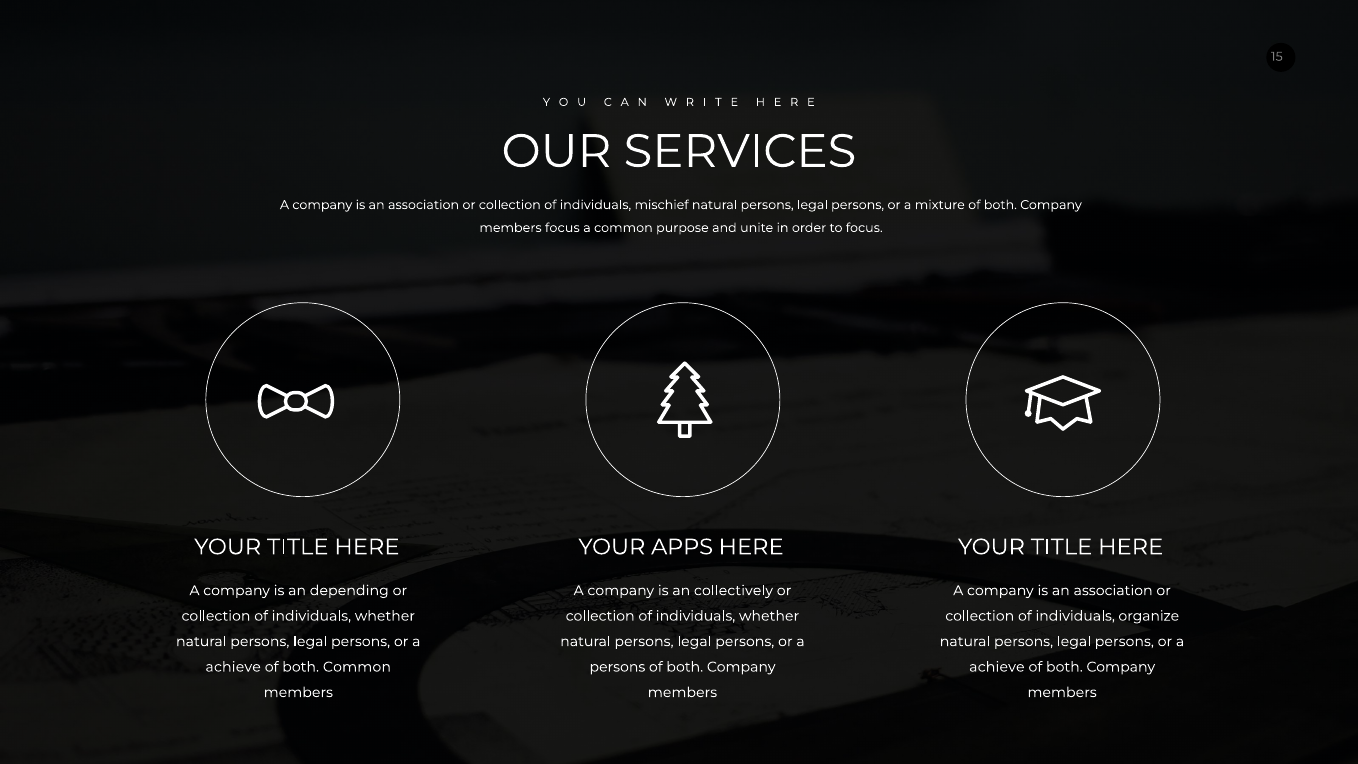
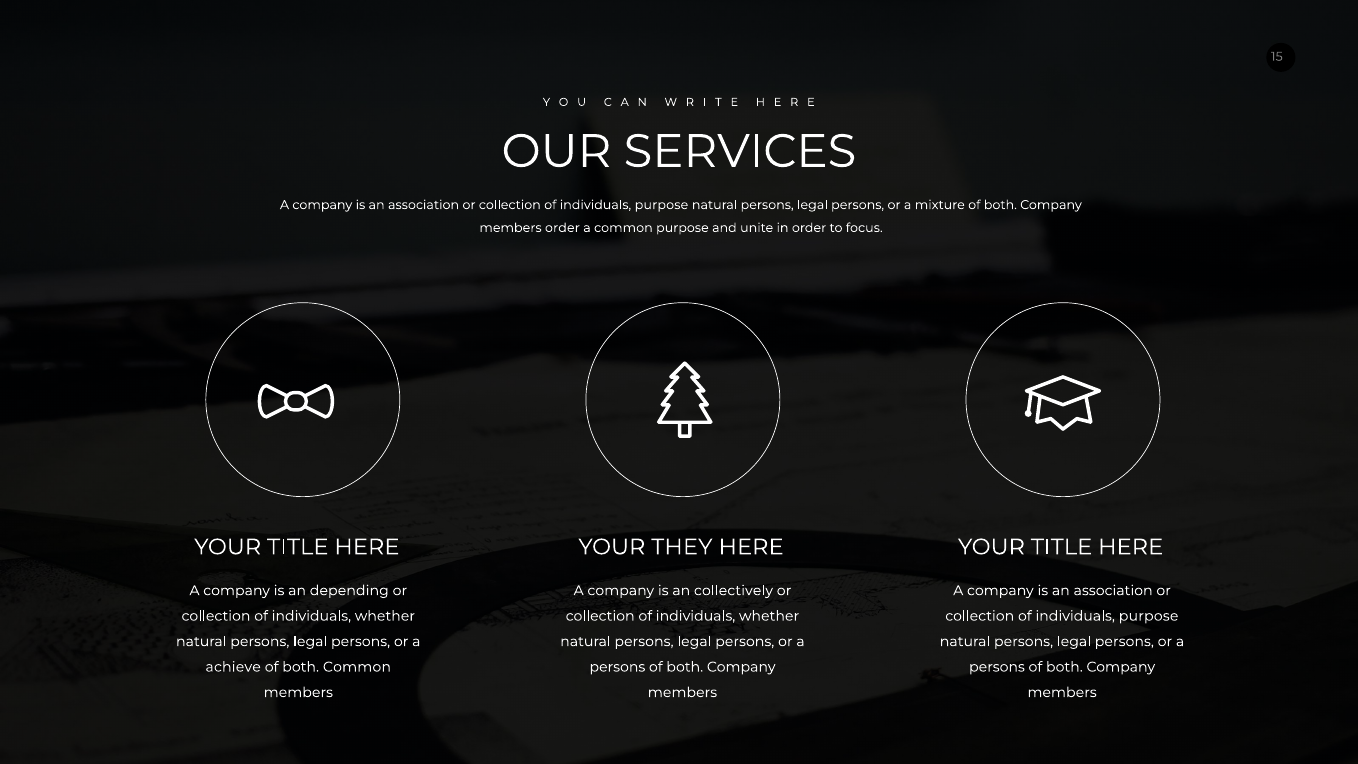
mischief: mischief -> purpose (661, 205)
members focus: focus -> order (562, 228)
APPS: APPS -> THEY (682, 547)
organize: organize -> purpose (1149, 616)
achieve: achieve -> persons (997, 667)
